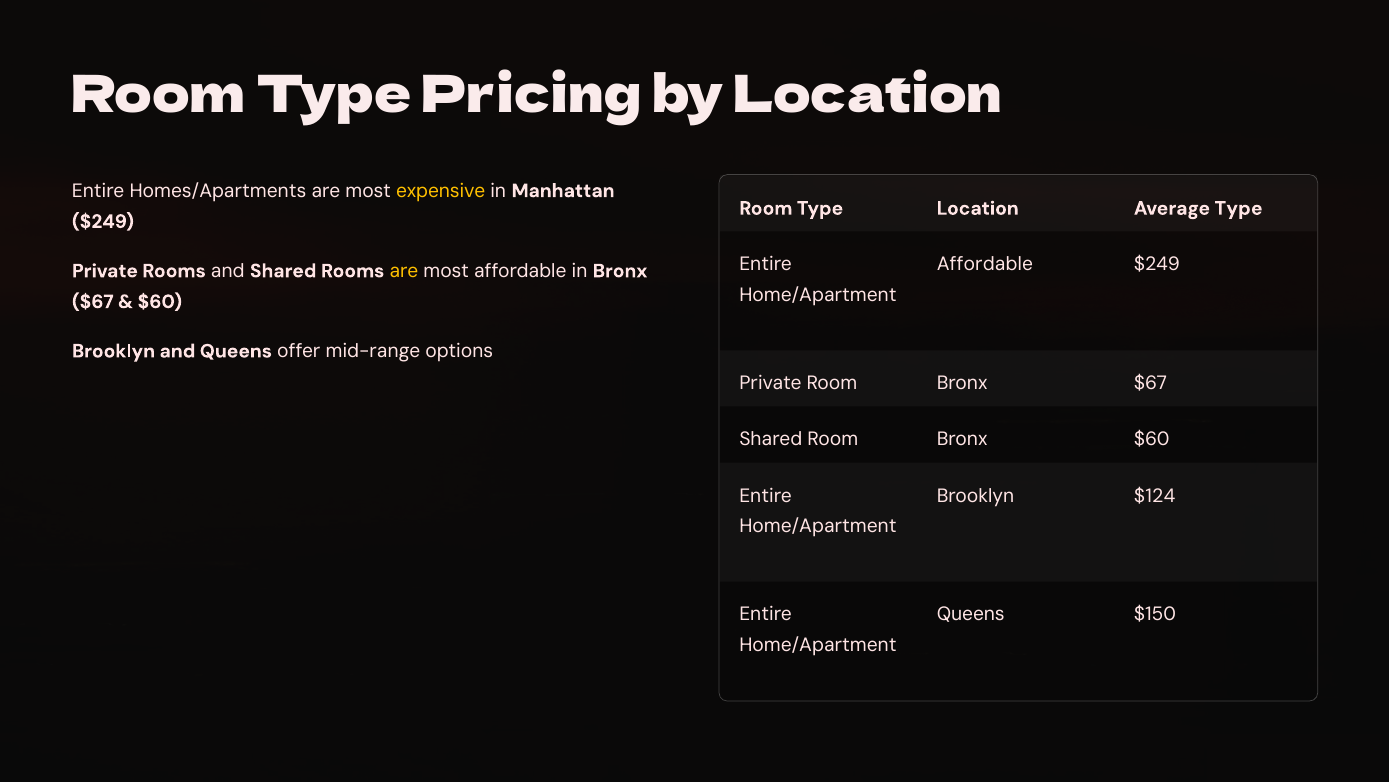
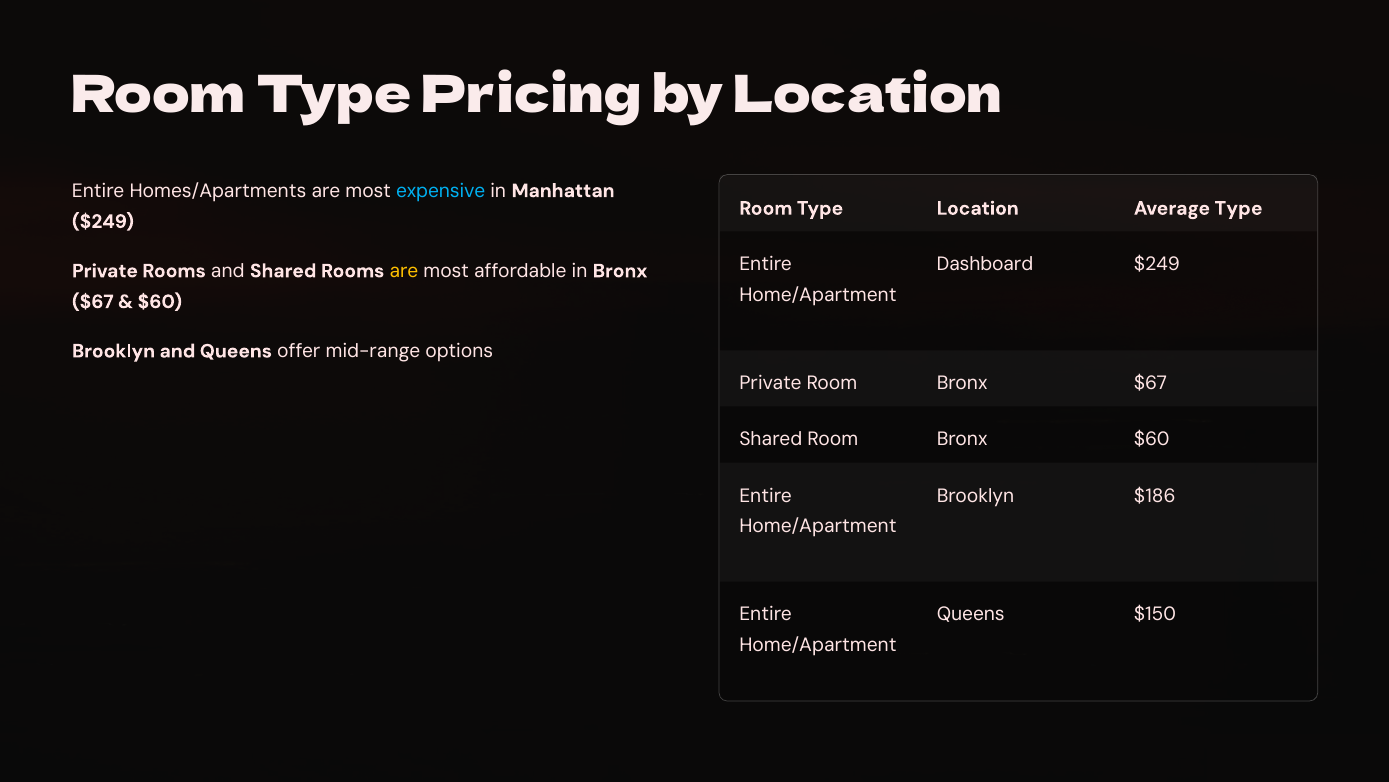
expensive colour: yellow -> light blue (441, 191)
Affordable: Affordable -> Dashboard (985, 264)
$124: $124 -> $186 (1155, 495)
